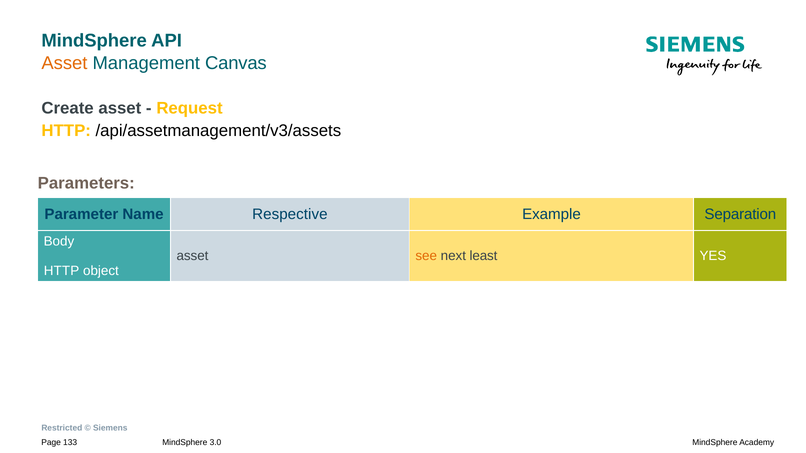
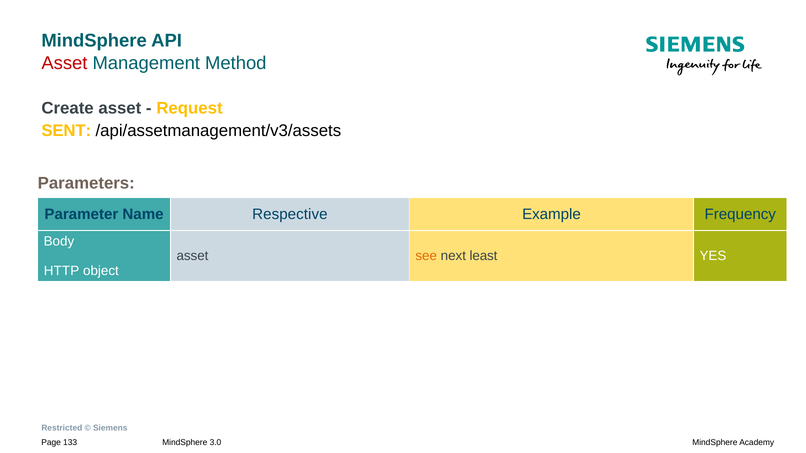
Asset colour: orange -> red (64, 63)
Canvas: Canvas -> Method (236, 63)
HTTP: HTTP -> SENT (66, 131)
Separation: Separation -> Frequency (740, 214)
